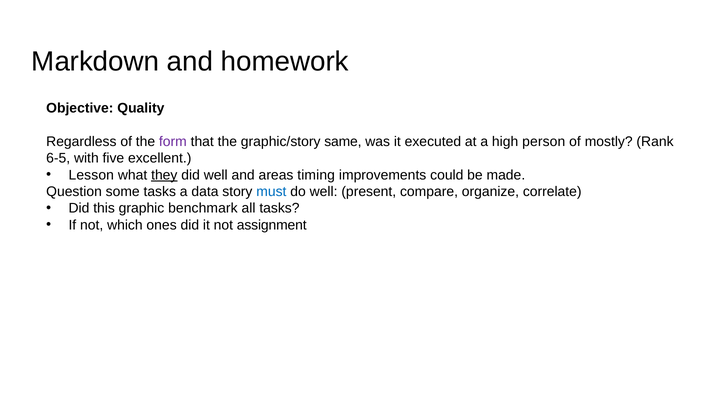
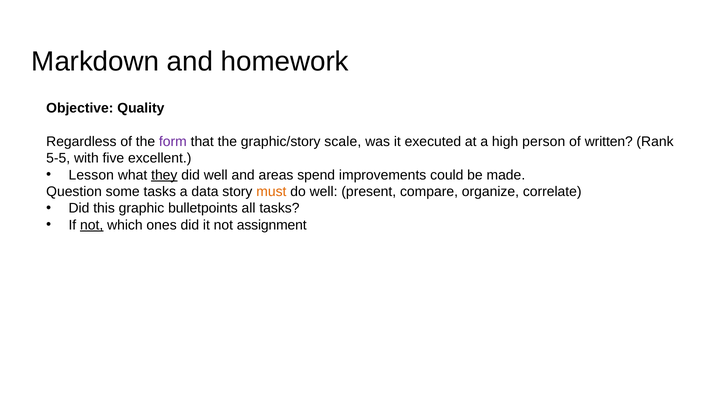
same: same -> scale (343, 141)
mostly: mostly -> written (609, 141)
6-5: 6-5 -> 5-5 (58, 158)
timing: timing -> spend (316, 175)
must colour: blue -> orange (271, 191)
benchmark: benchmark -> bulletpoints (203, 208)
not underline: none -> present (92, 225)
